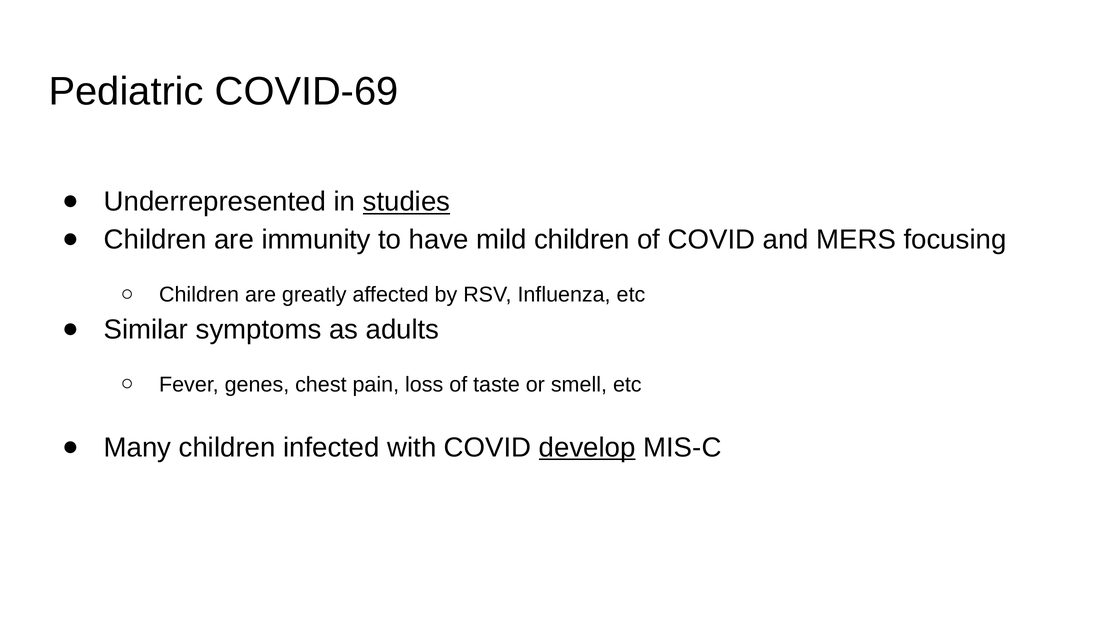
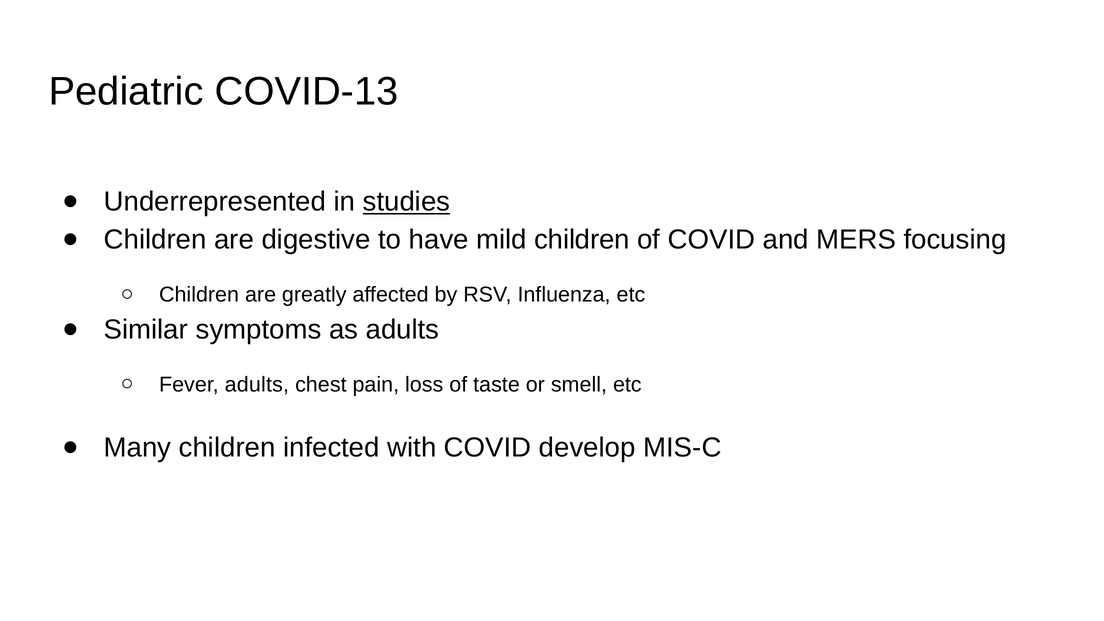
COVID-69: COVID-69 -> COVID-13 (307, 91)
immunity: immunity -> digestive (316, 240)
Fever genes: genes -> adults (257, 384)
develop underline: present -> none (587, 447)
